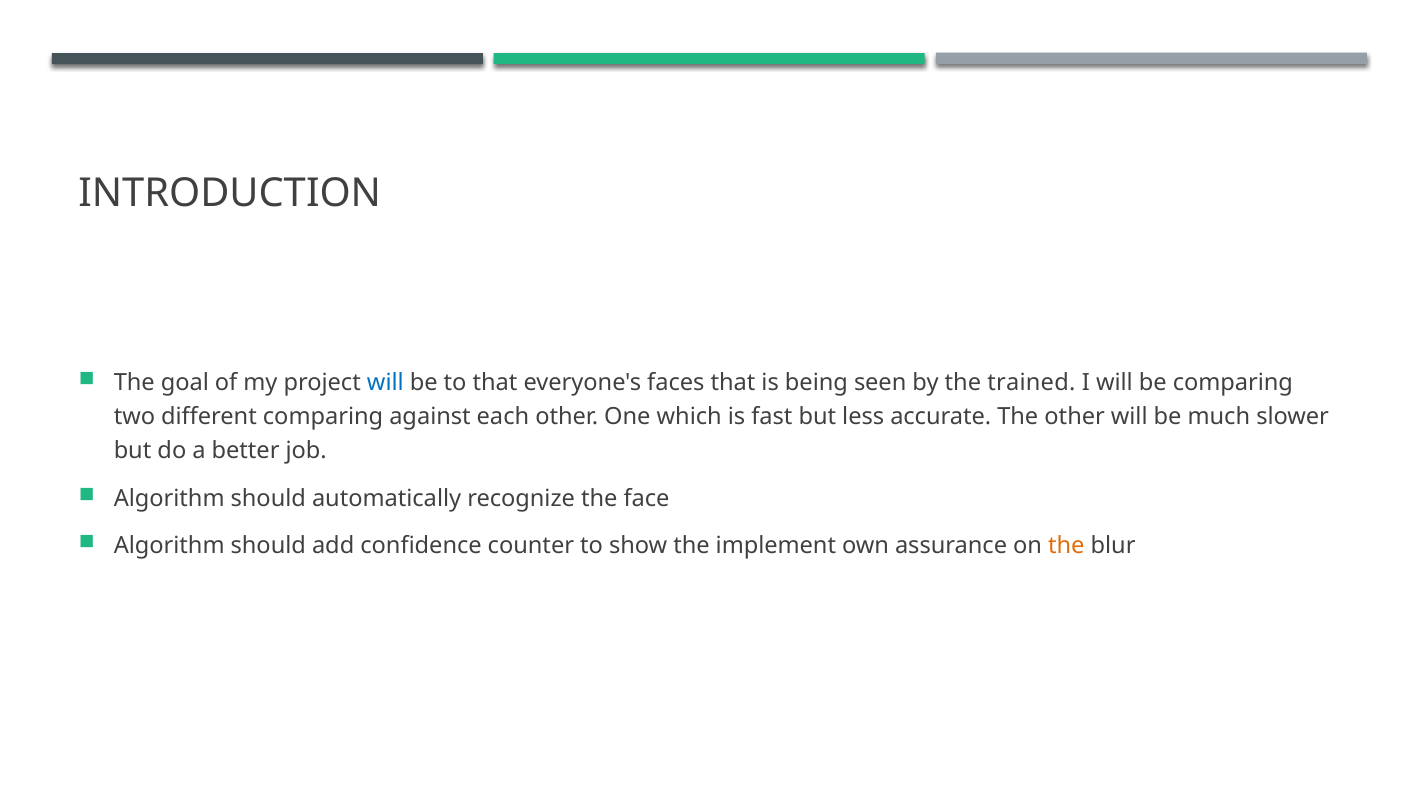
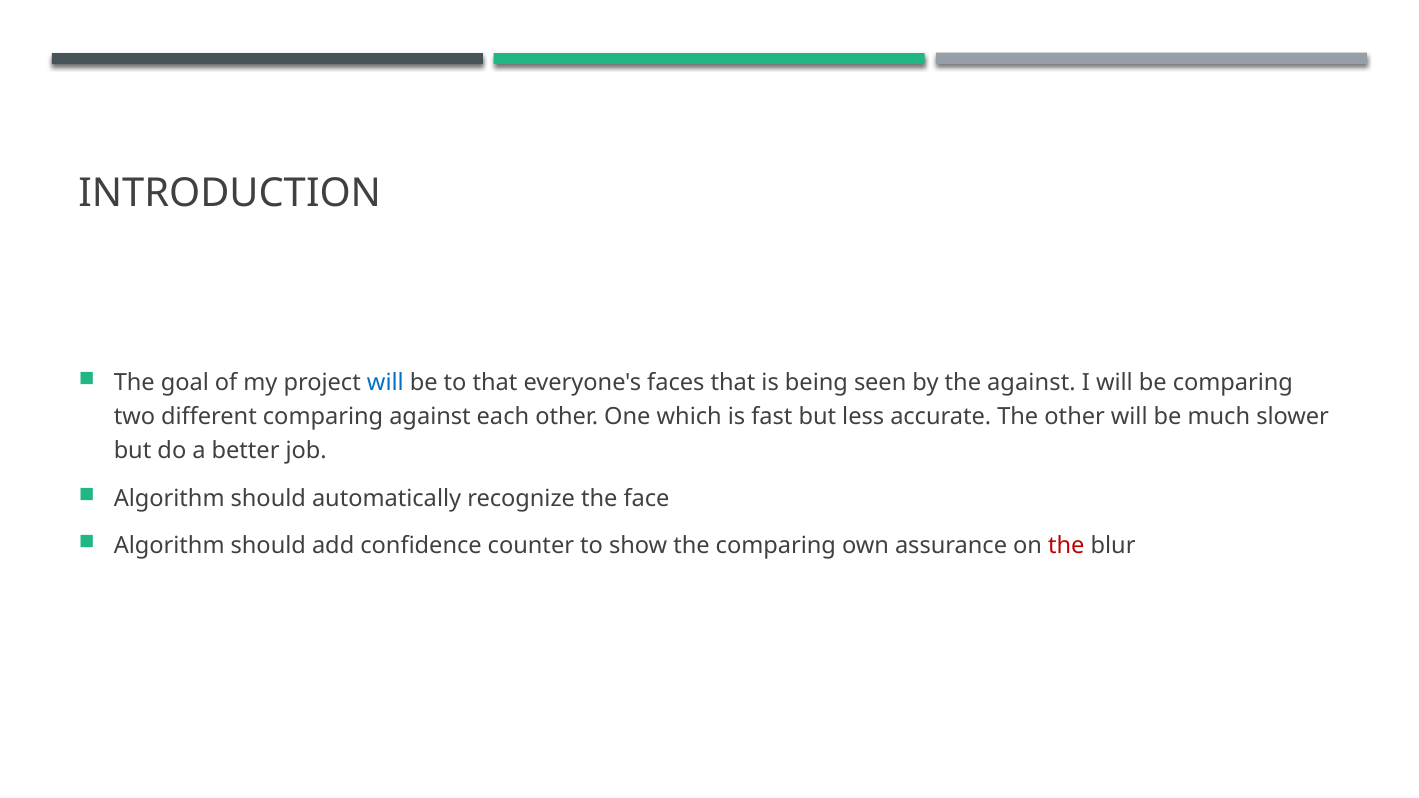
the trained: trained -> against (1031, 383)
the implement: implement -> comparing (776, 546)
the colour: orange -> red (1066, 546)
